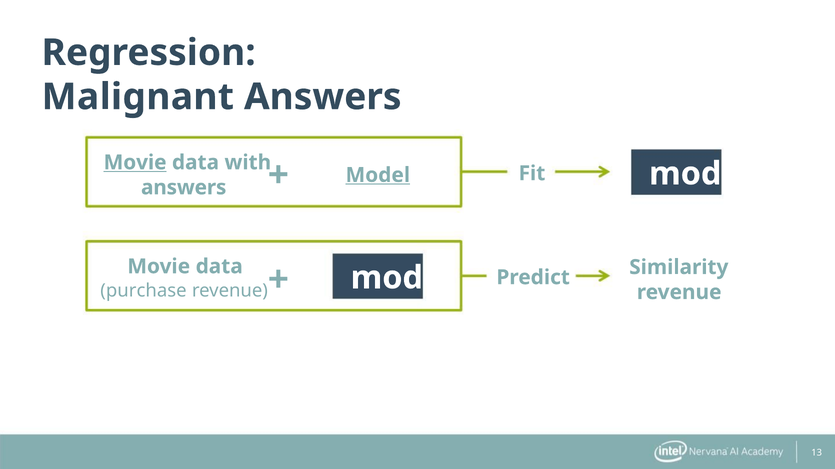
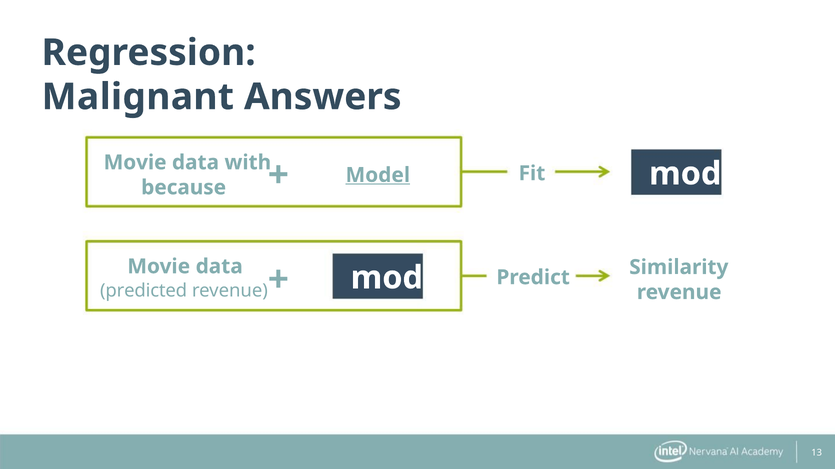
Movie underline: present -> none (135, 163)
answers: answers -> because (184, 188)
purchase: purchase -> predicted (144, 291)
